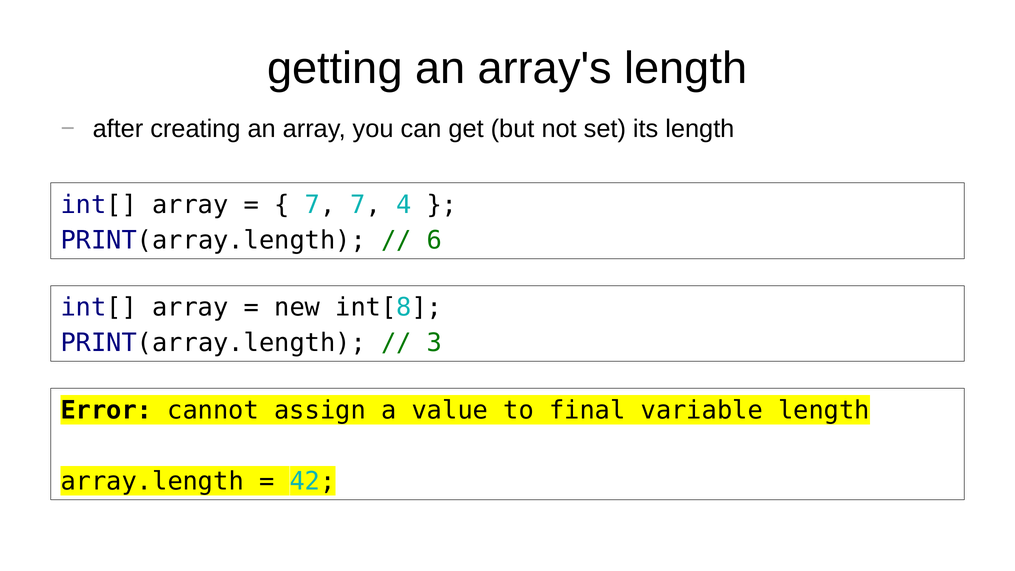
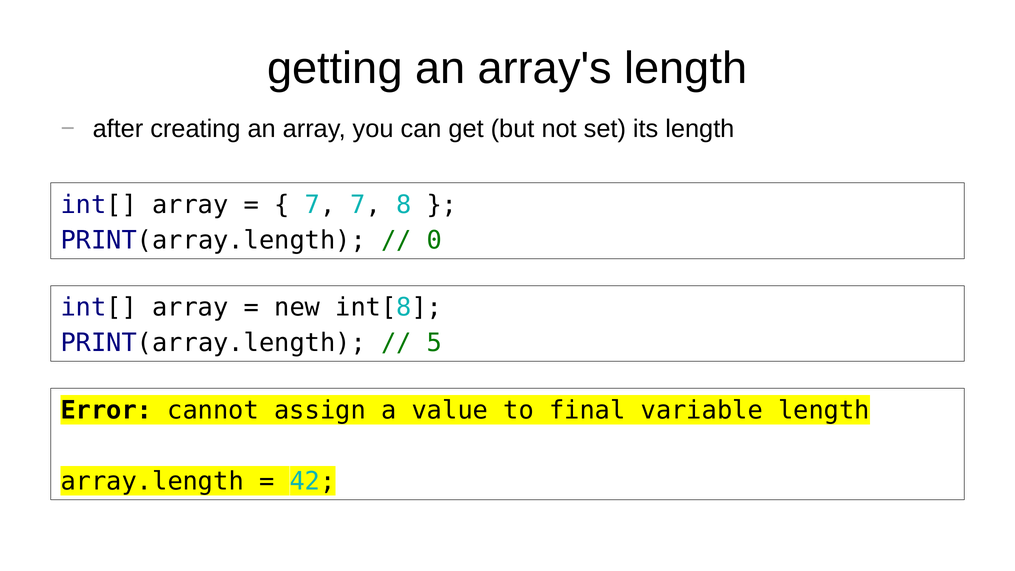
4: 4 -> 8 (404, 205)
6: 6 -> 0 (435, 240)
3: 3 -> 5 (435, 343)
